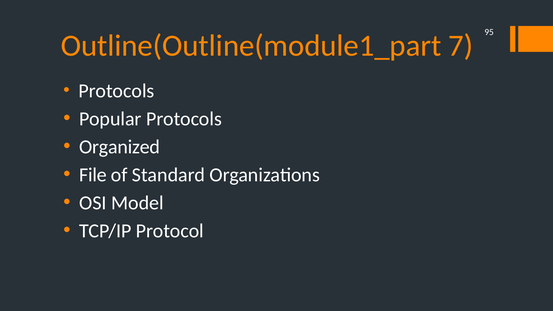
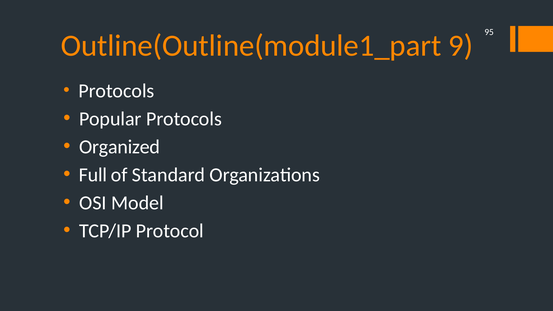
7: 7 -> 9 (461, 46)
File: File -> Full (93, 175)
